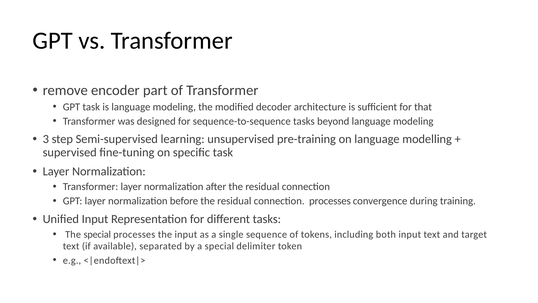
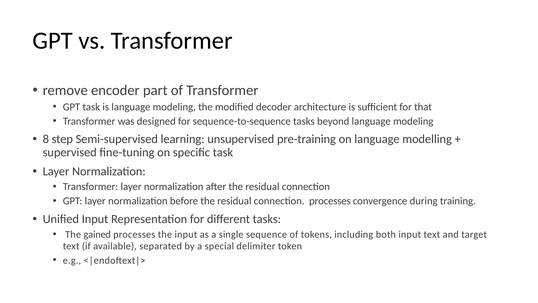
3: 3 -> 8 (46, 139)
The special: special -> gained (97, 234)
